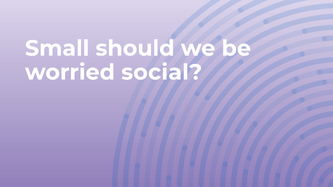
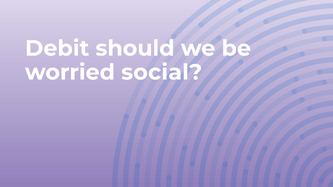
Small: Small -> Debit (57, 48)
